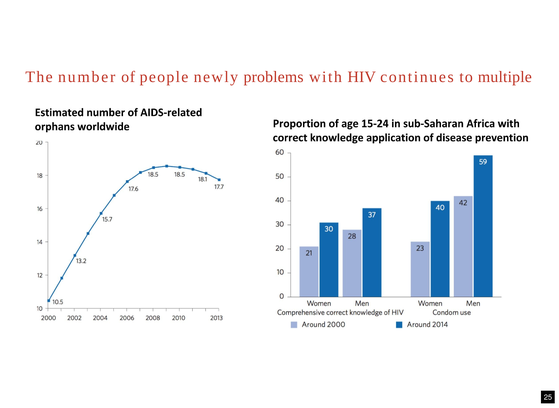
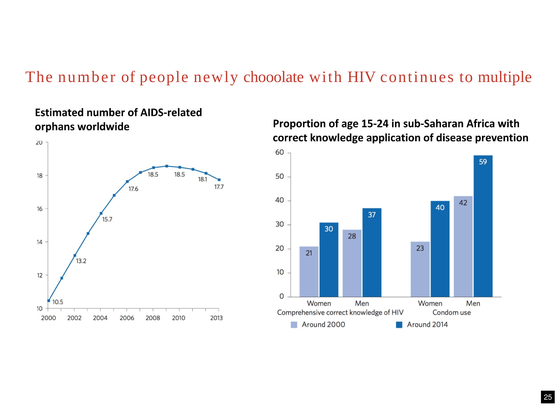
problems: problems -> chooolate (274, 77)
